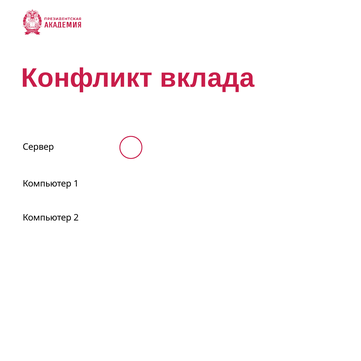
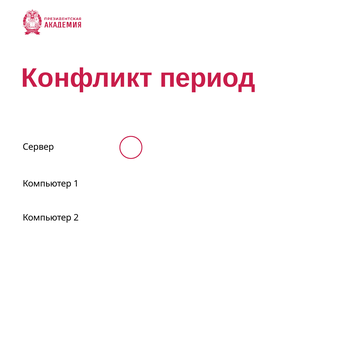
вклада: вклада -> период (207, 78)
